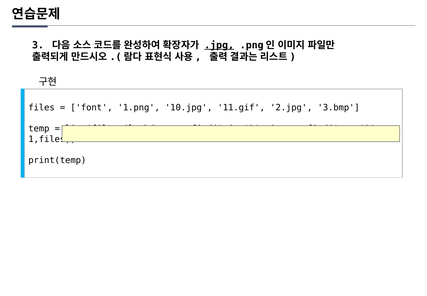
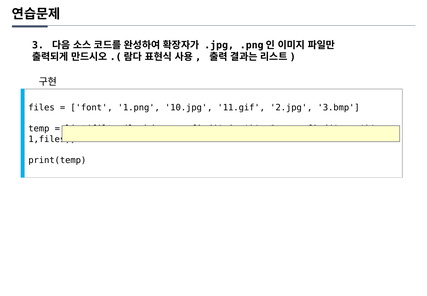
.jpg underline: present -> none (219, 45)
